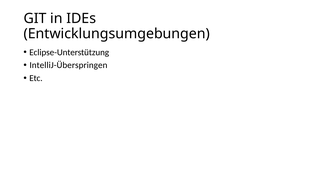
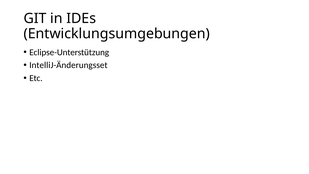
IntelliJ-Überspringen: IntelliJ-Überspringen -> IntelliJ-Änderungsset (68, 65)
